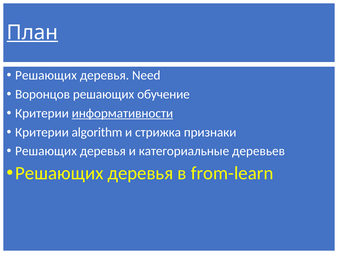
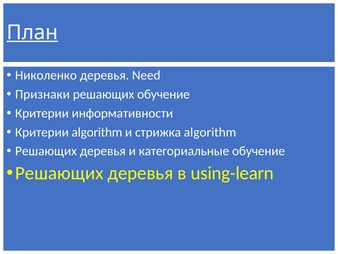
Решающих: Решающих -> Николенко (46, 75)
Воронцов: Воронцов -> Признаки (42, 94)
информативности underline: present -> none (122, 113)
стрижка признаки: признаки -> algorithm (210, 132)
категориальные деревьев: деревьев -> обучение (259, 151)
from-learn: from-learn -> using-learn (232, 173)
